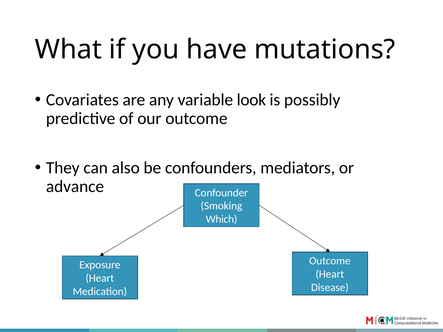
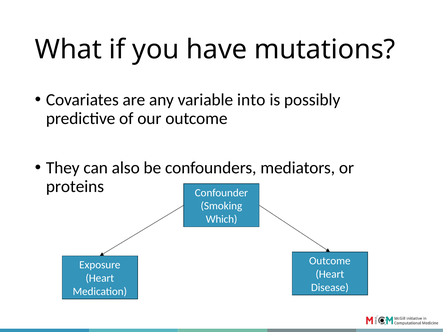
look: look -> into (251, 100)
advance: advance -> proteins (75, 187)
